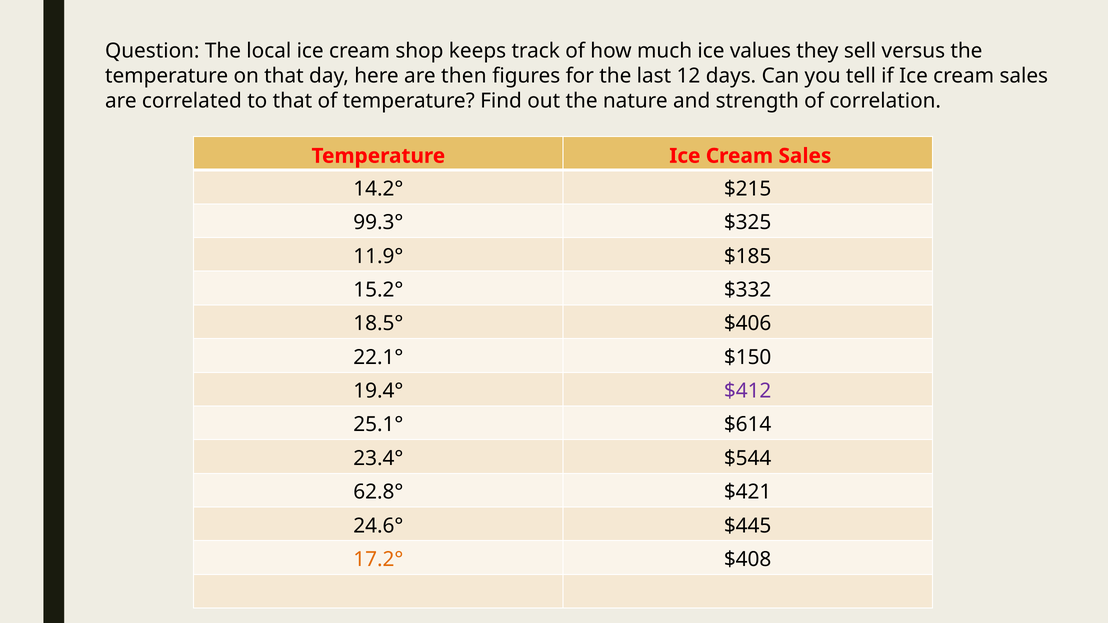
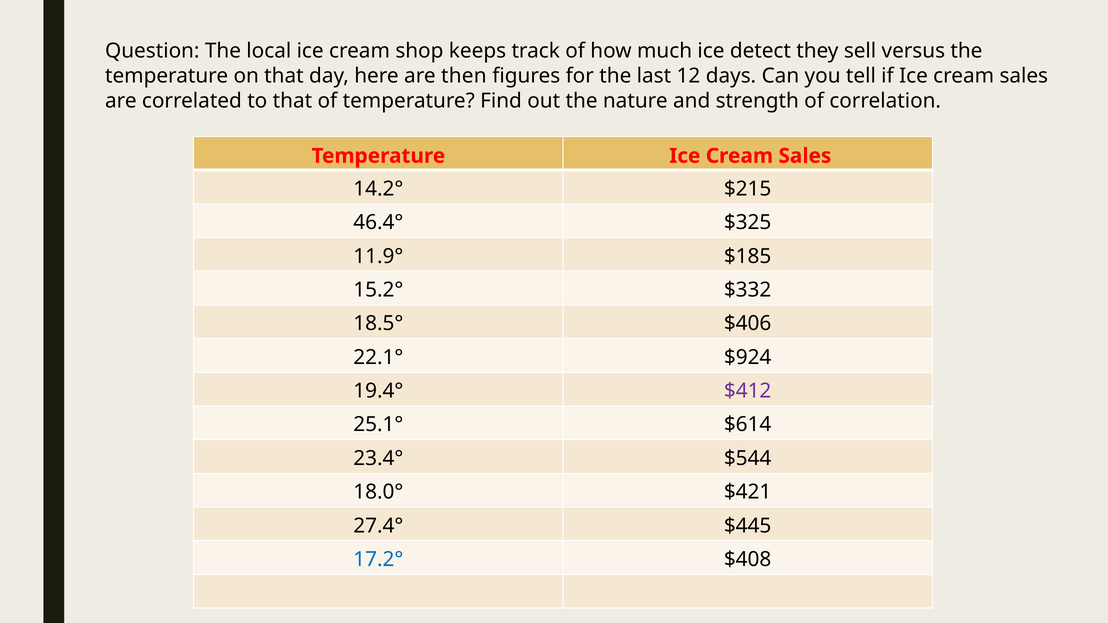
values: values -> detect (760, 51)
99.3°: 99.3° -> 46.4° (378, 223)
$150: $150 -> $924 (748, 357)
62.8°: 62.8° -> 18.0° (378, 492)
24.6°: 24.6° -> 27.4° (378, 526)
17.2° colour: orange -> blue (378, 560)
